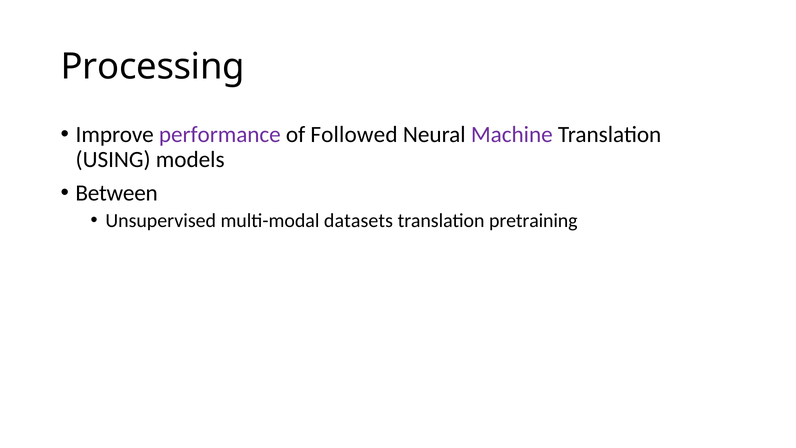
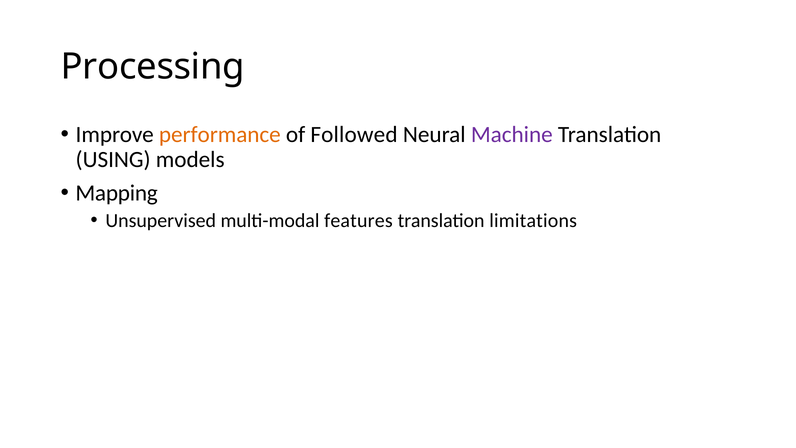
performance colour: purple -> orange (220, 135)
Between: Between -> Mapping (117, 193)
datasets: datasets -> features (358, 220)
pretraining: pretraining -> limitations (533, 220)
